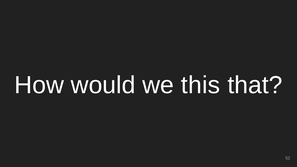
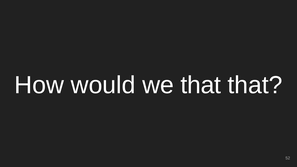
we this: this -> that (201, 85)
